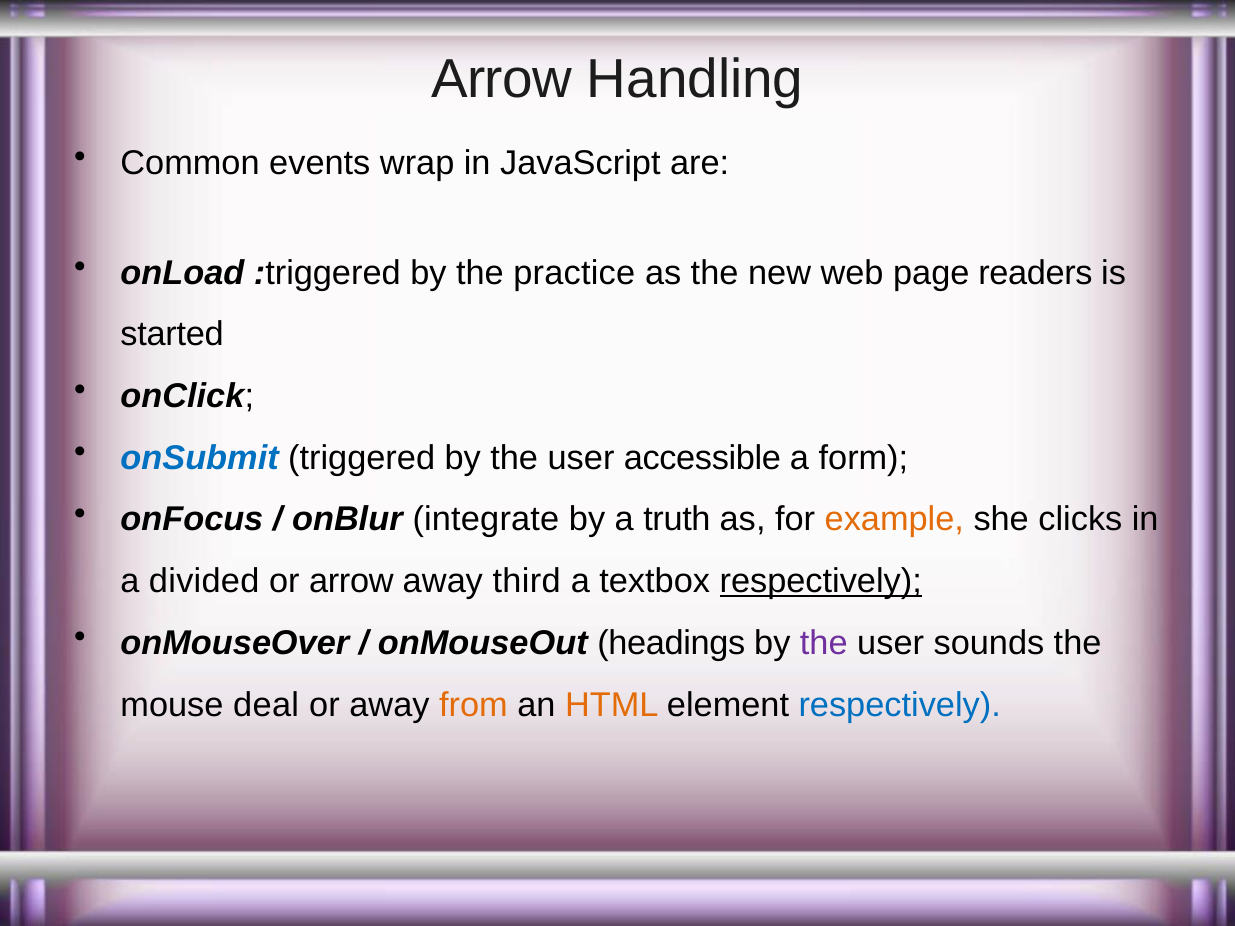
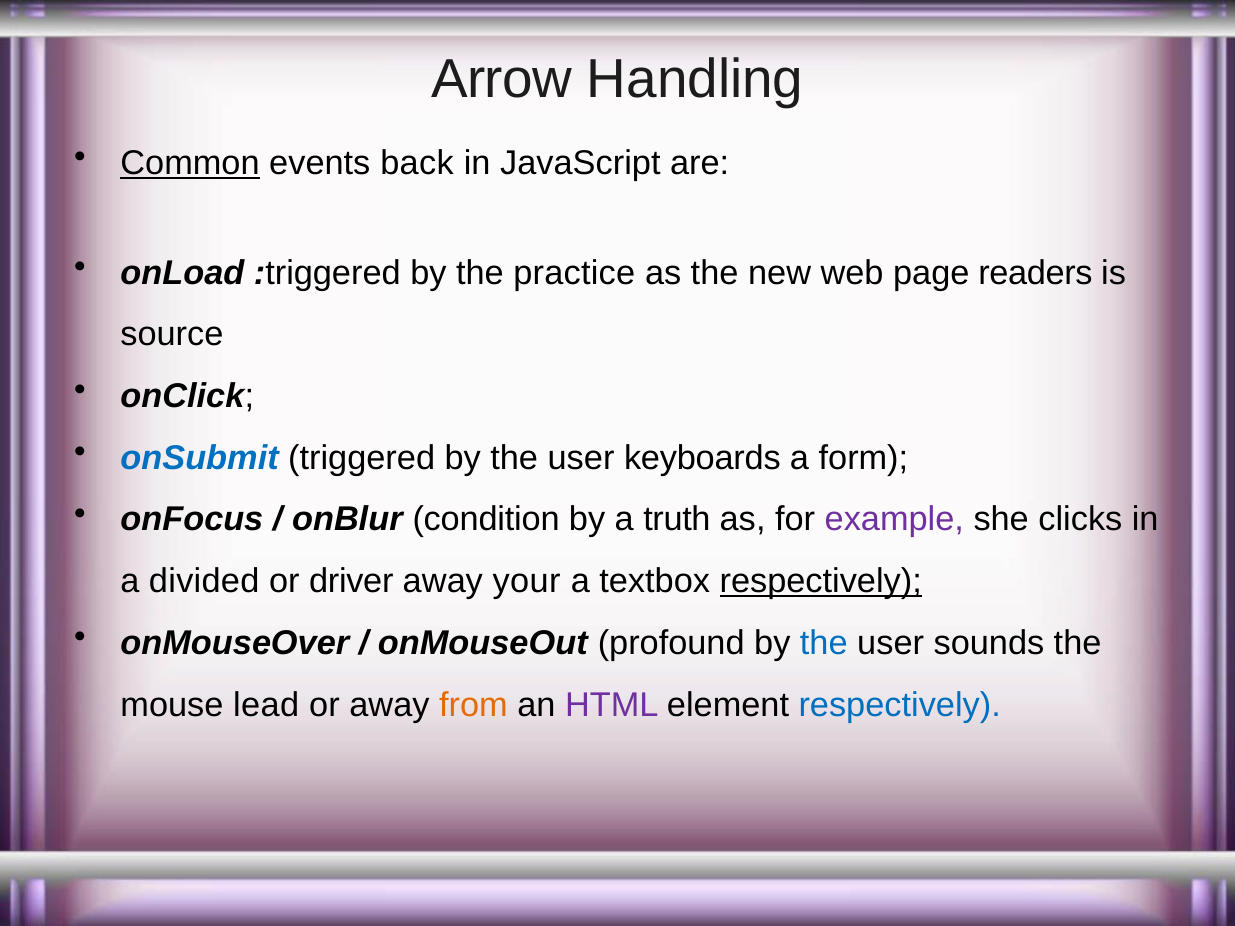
Common underline: none -> present (190, 163)
wrap: wrap -> back (417, 163)
started: started -> source (172, 335)
accessible: accessible -> keyboards (702, 458)
integrate: integrate -> condition (486, 520)
example colour: orange -> purple (894, 520)
or arrow: arrow -> driver (351, 582)
third: third -> your (527, 582)
headings: headings -> profound (671, 643)
the colour: purple -> blue (824, 643)
deal: deal -> lead (266, 705)
HTML colour: orange -> purple (612, 705)
